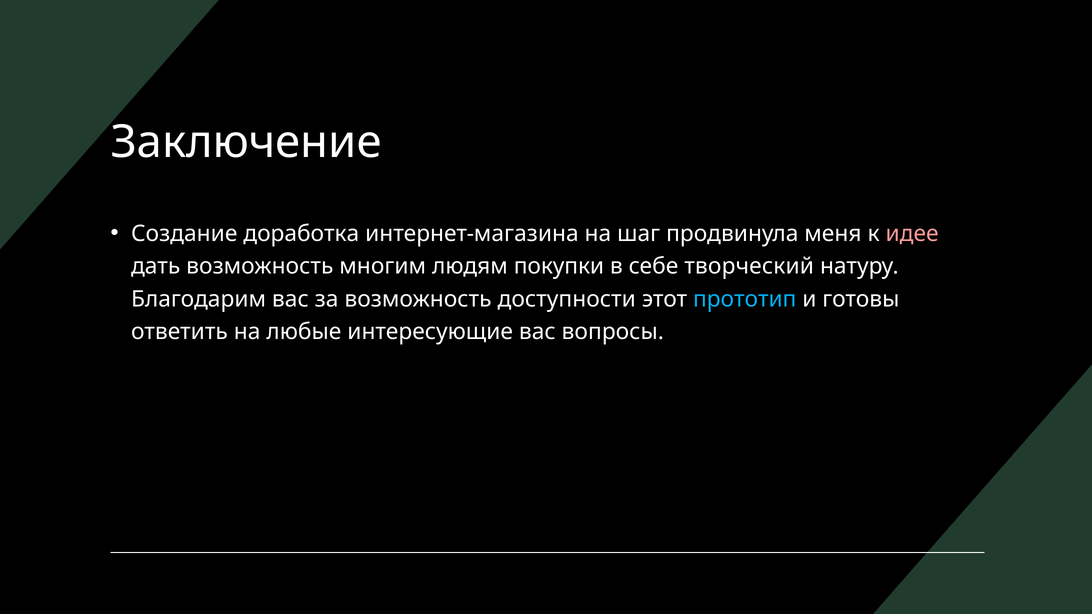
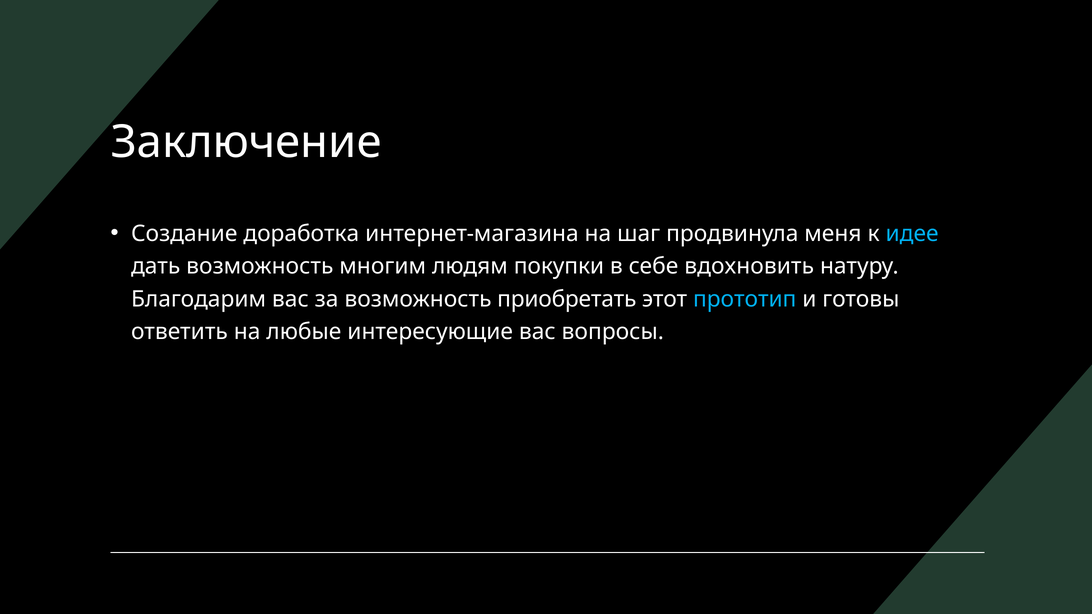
идее colour: pink -> light blue (912, 234)
творческий: творческий -> вдохновить (749, 266)
доступности: доступности -> приобретать (567, 299)
